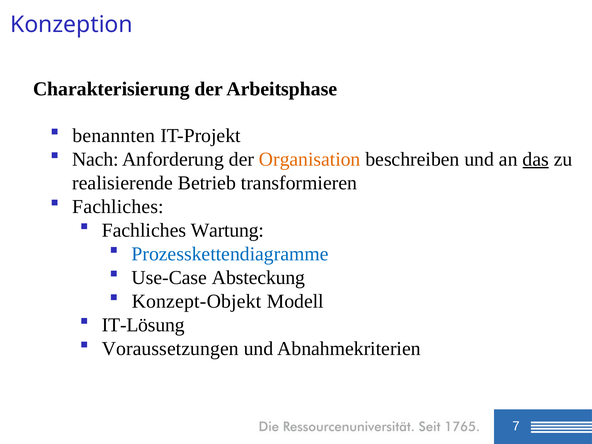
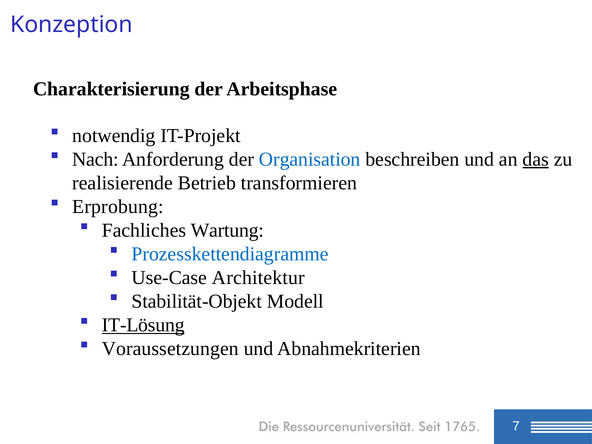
benannten: benannten -> notwendig (114, 136)
Organisation colour: orange -> blue (310, 159)
Fachliches: Fachliches -> Erprobung (118, 207)
Absteckung: Absteckung -> Architektur (258, 278)
Konzept-Objekt: Konzept-Objekt -> Stabilität-Objekt (197, 301)
IT-Lösung underline: none -> present (143, 325)
